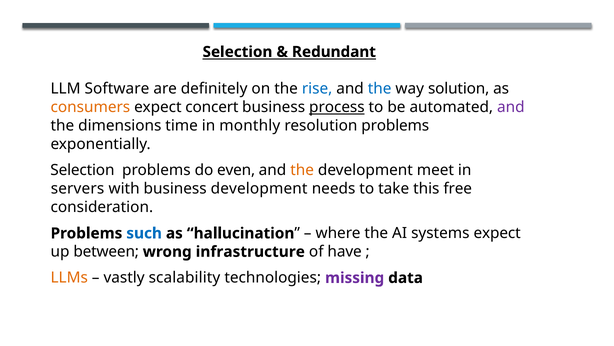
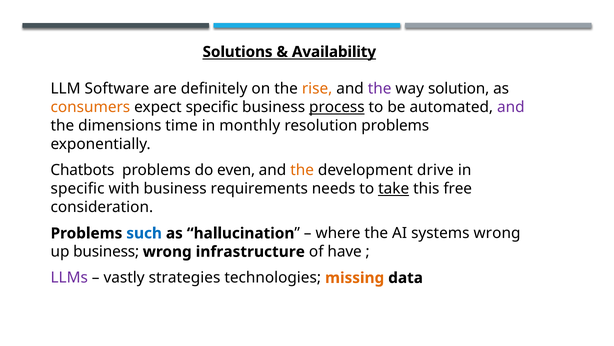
Selection: Selection -> Solutions (238, 52)
Redundant: Redundant -> Availability (334, 52)
rise colour: blue -> orange (317, 89)
the colour: blue -> purple (380, 89)
expect concert: concert -> specific (212, 107)
Selection: Selection -> Chatbots (82, 170)
meet: meet -> drive (435, 170)
servers: servers -> specific (78, 188)
business development: development -> requirements (259, 188)
take underline: none -> present (394, 188)
systems expect: expect -> wrong (497, 233)
up between: between -> business (106, 251)
LLMs colour: orange -> purple (69, 277)
scalability: scalability -> strategies (185, 277)
missing colour: purple -> orange (355, 277)
